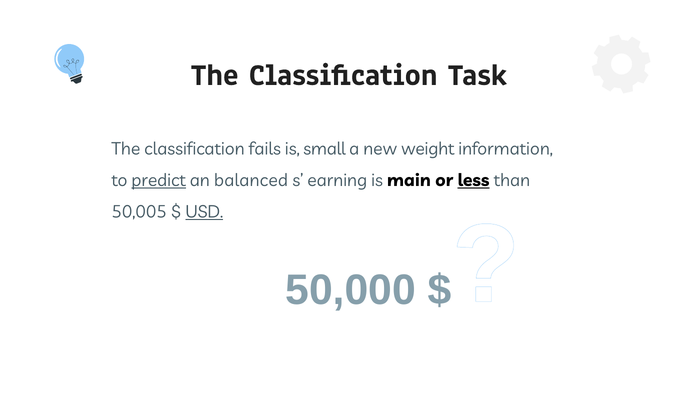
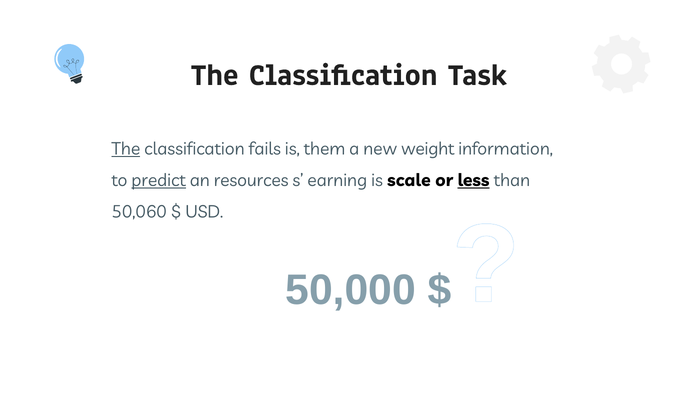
The underline: none -> present (126, 149)
small: small -> them (324, 149)
balanced: balanced -> resources (251, 180)
main: main -> scale (409, 180)
50,005: 50,005 -> 50,060 (139, 212)
USD underline: present -> none (204, 212)
